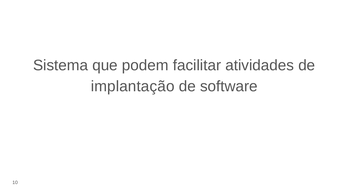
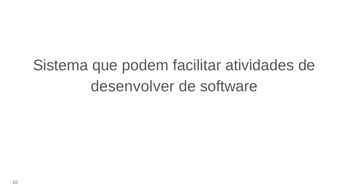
implantação: implantação -> desenvolver (133, 86)
